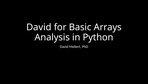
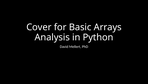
David: David -> Cover (39, 27)
